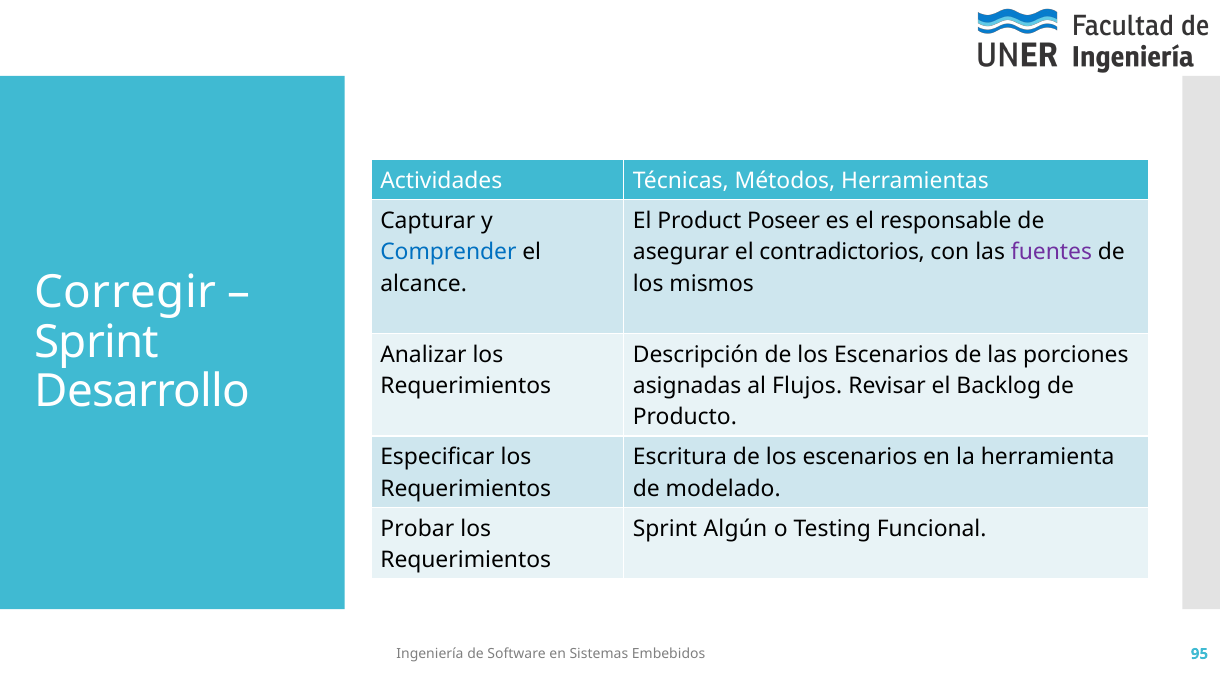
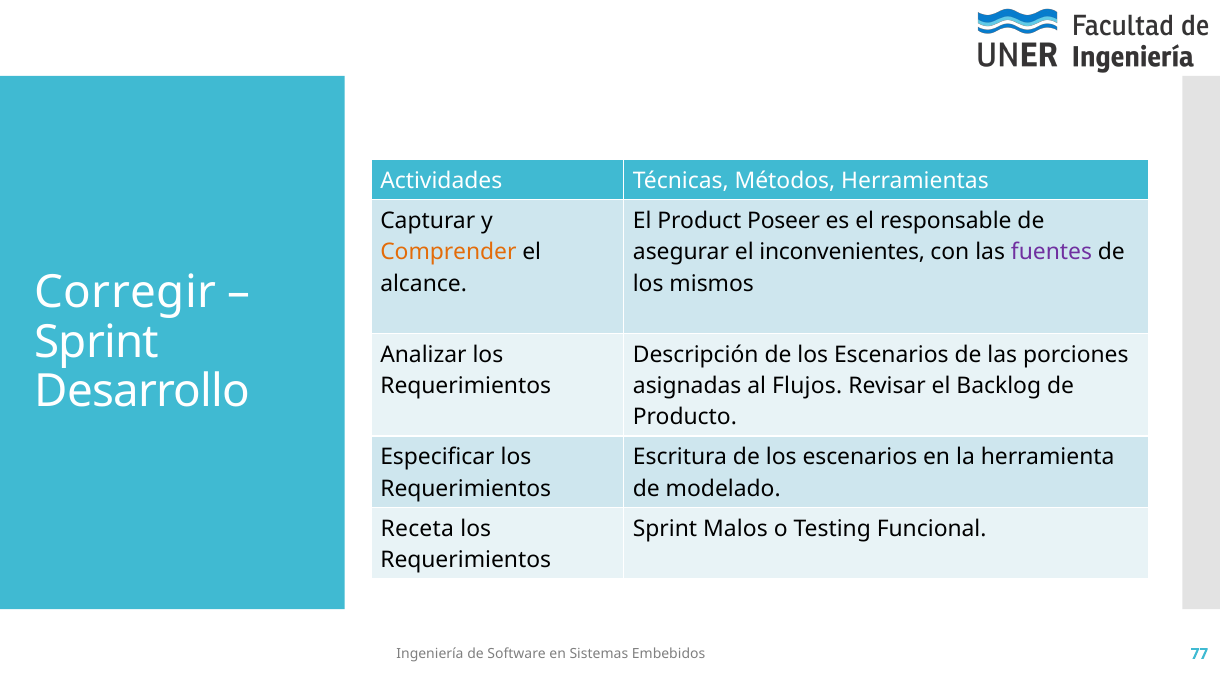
Comprender colour: blue -> orange (448, 252)
contradictorios: contradictorios -> inconvenientes (842, 252)
Probar: Probar -> Receta (417, 529)
Algún: Algún -> Malos (735, 529)
95: 95 -> 77 (1199, 654)
